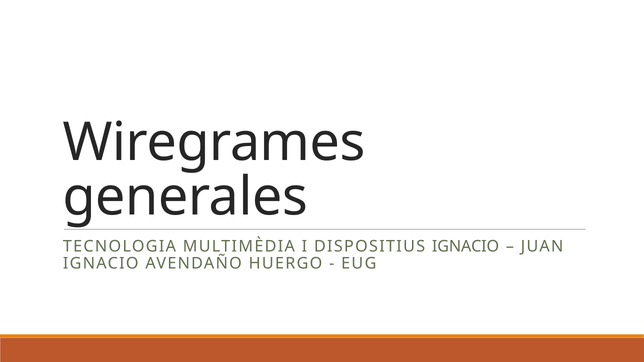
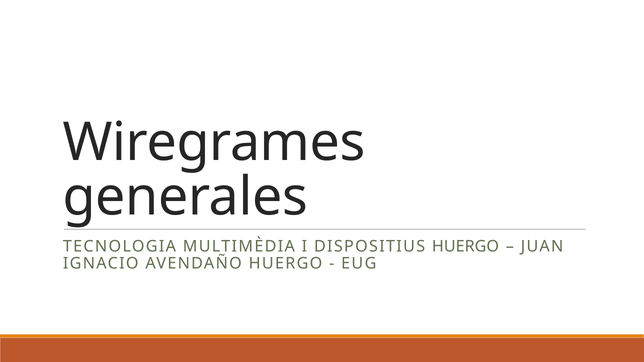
DISPOSITIUS IGNACIO: IGNACIO -> HUERGO (465, 246)
